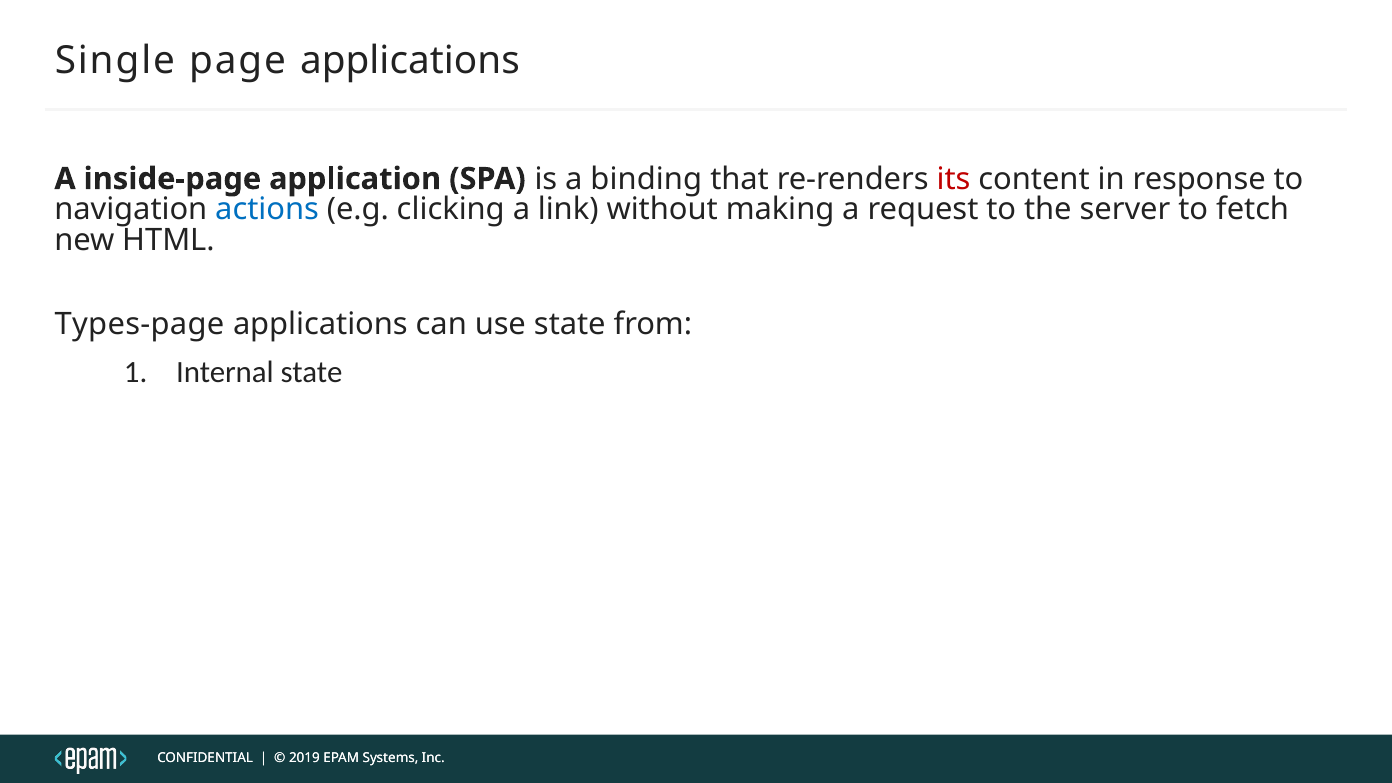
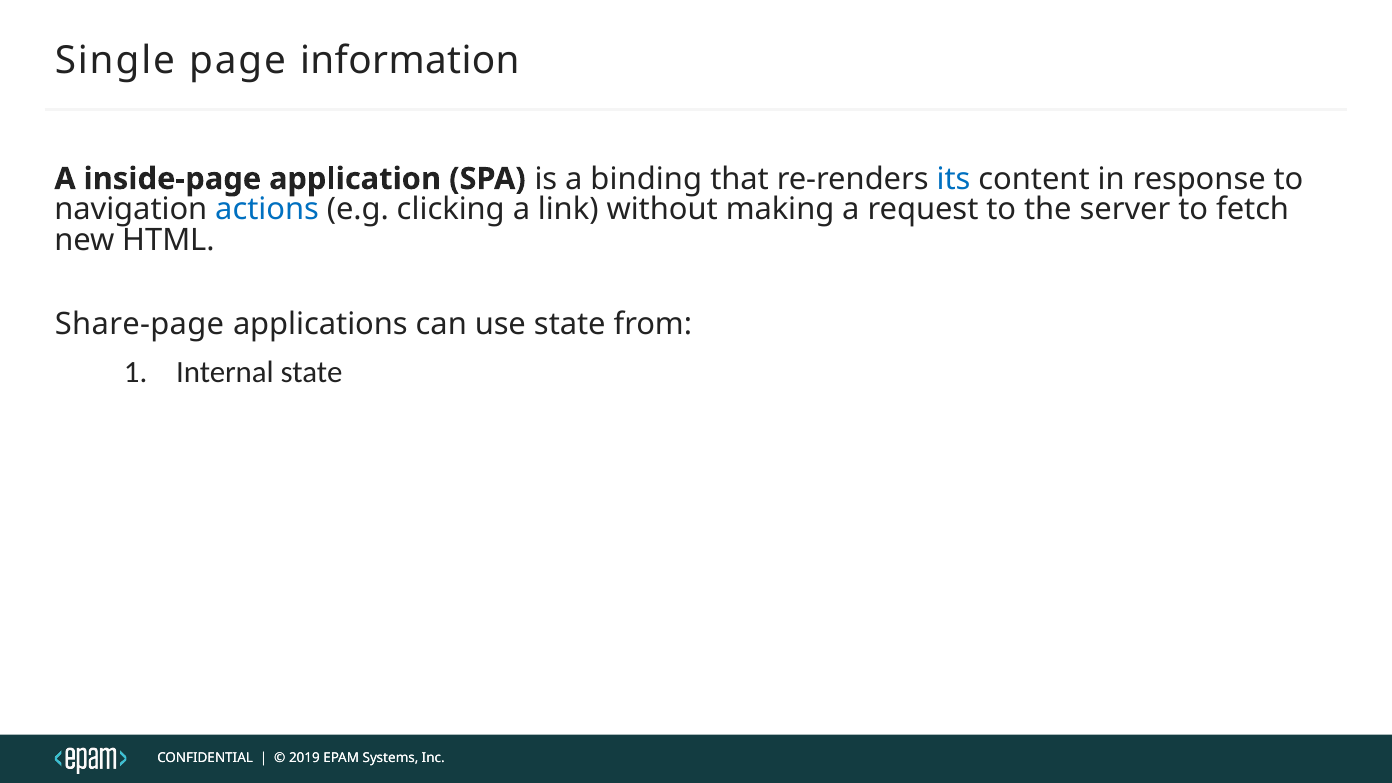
page applications: applications -> information (410, 60)
its colour: red -> blue (954, 179)
Types-page: Types-page -> Share-page (140, 324)
